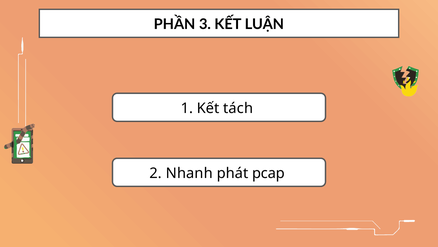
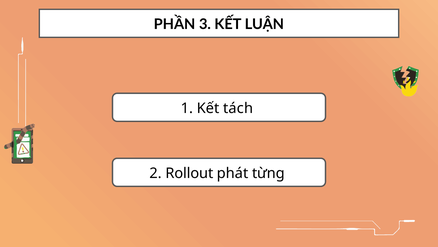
Nhanh: Nhanh -> Rollout (189, 173)
pcap: pcap -> từng (268, 173)
